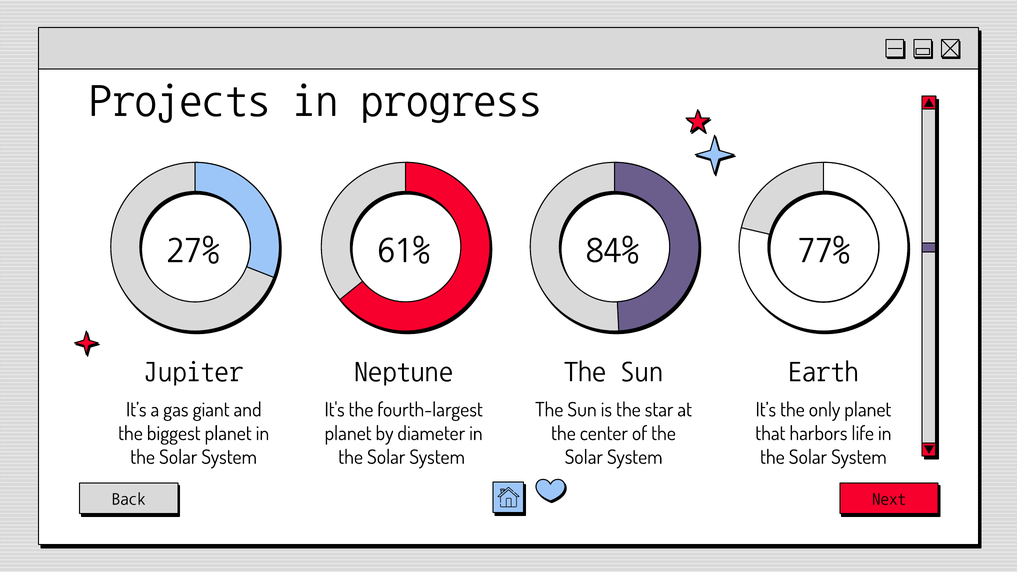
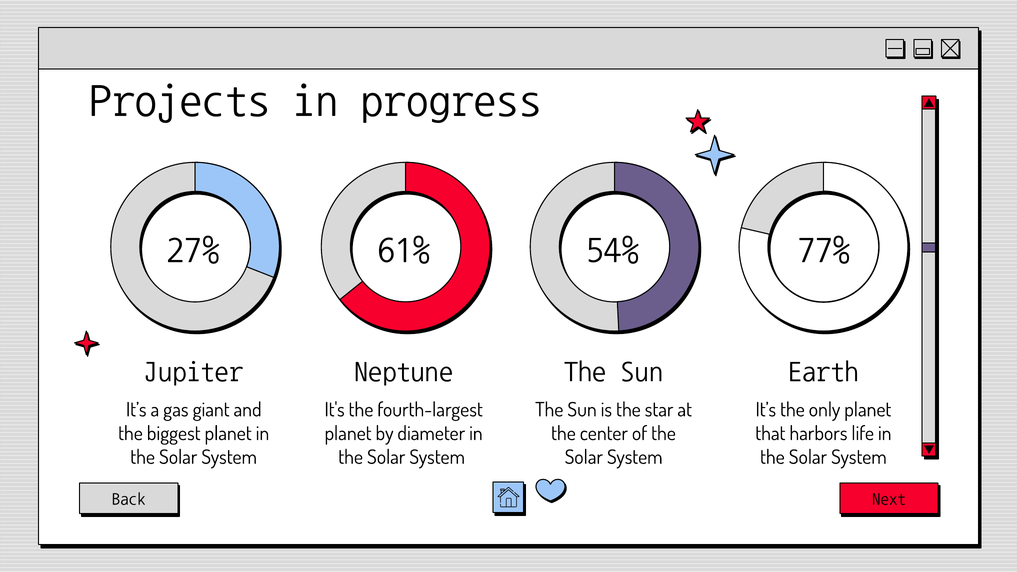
84%: 84% -> 54% (613, 249)
